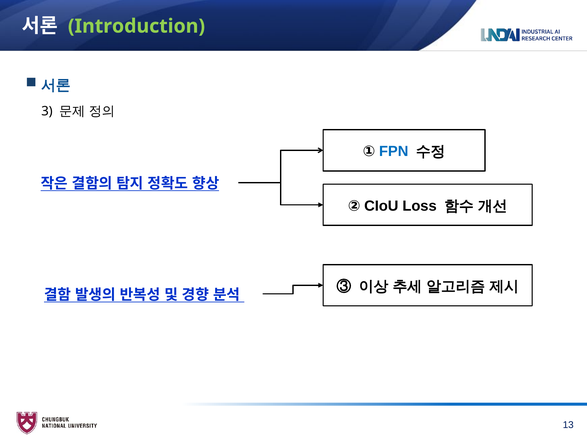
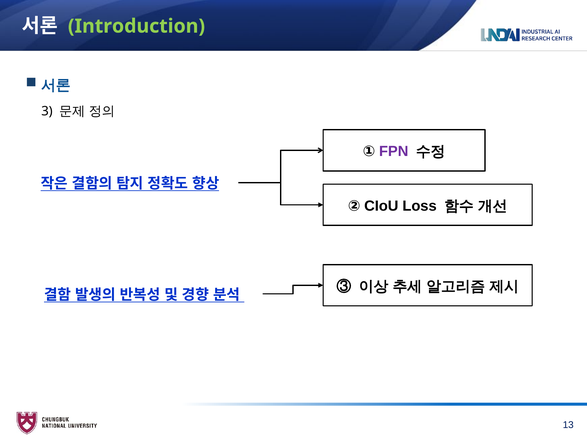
FPN colour: blue -> purple (394, 151)
